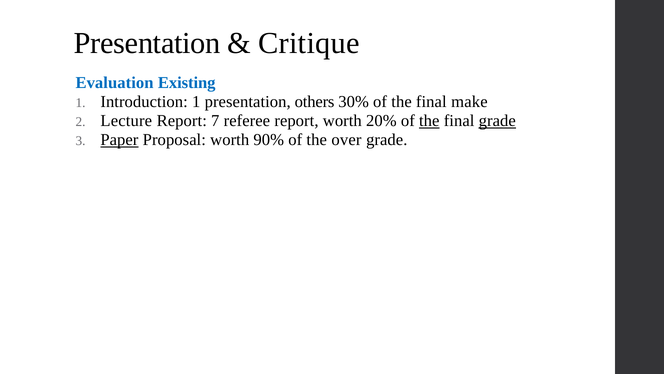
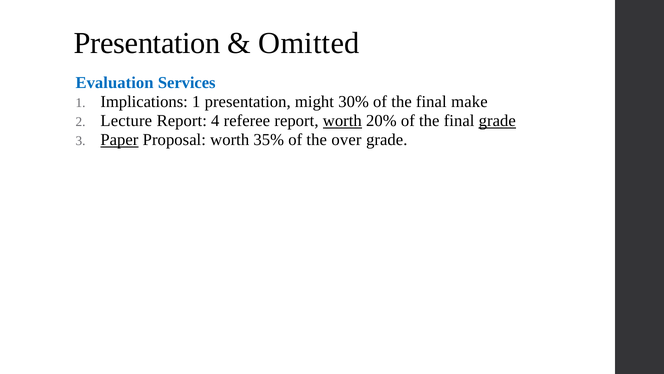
Critique: Critique -> Omitted (309, 43)
Existing: Existing -> Services (187, 83)
Introduction: Introduction -> Implications (144, 102)
others: others -> might (314, 102)
7: 7 -> 4 (215, 121)
worth underline: none -> present (342, 121)
the underline: present -> none (429, 121)
90%: 90% -> 35% (269, 139)
